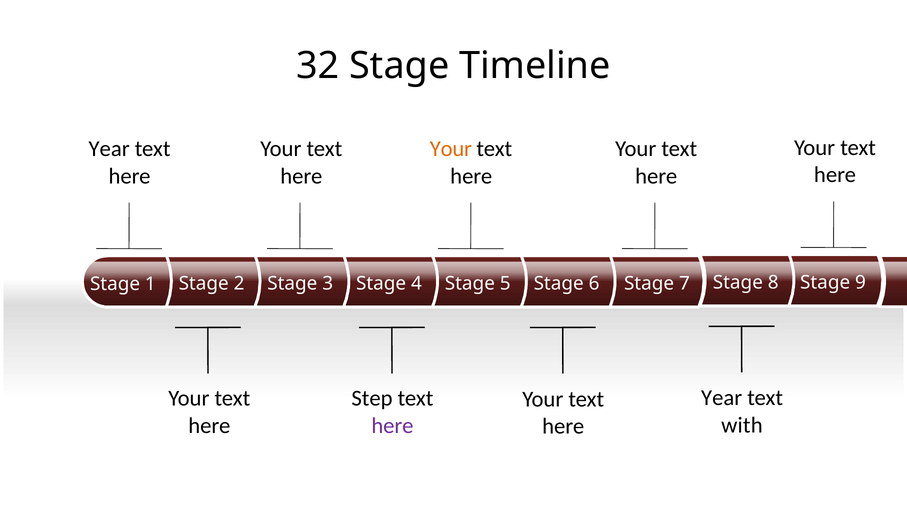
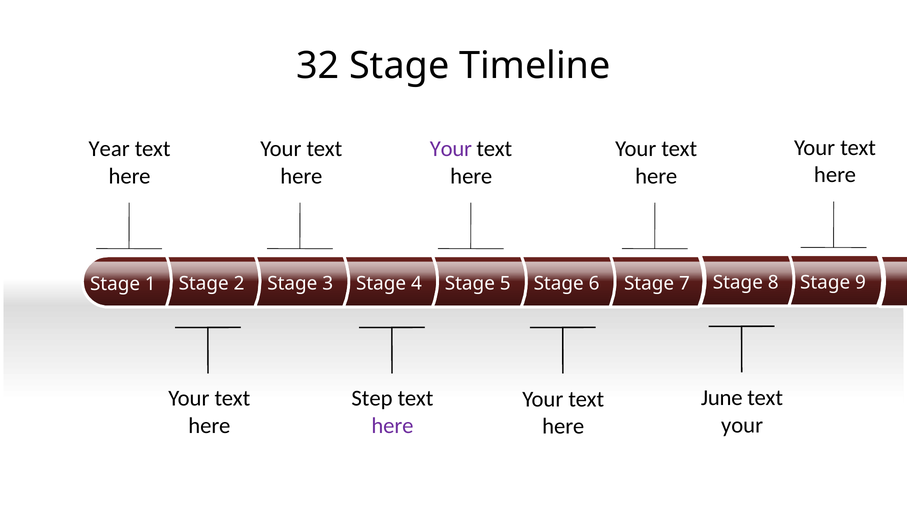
Your colour: orange -> purple (451, 149)
Year: Year -> June (722, 398)
with: with -> your (742, 425)
